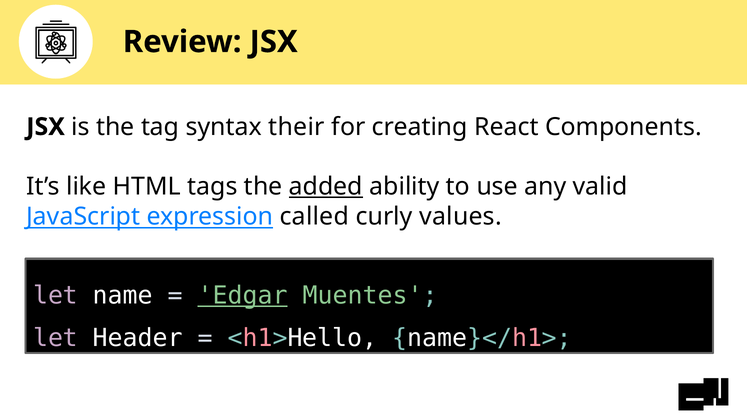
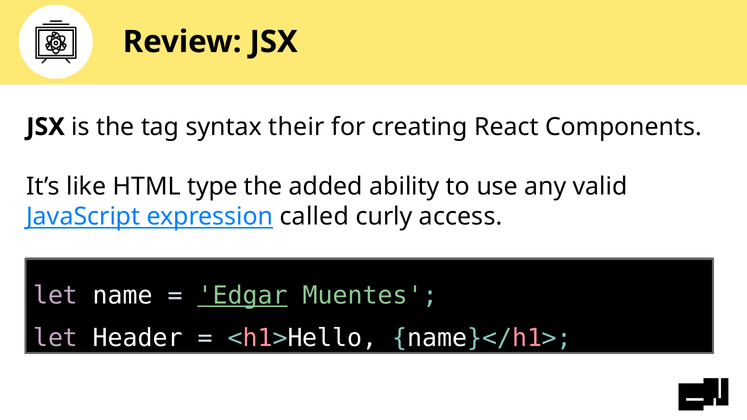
tags: tags -> type (212, 187)
added underline: present -> none (326, 187)
values: values -> access (461, 217)
